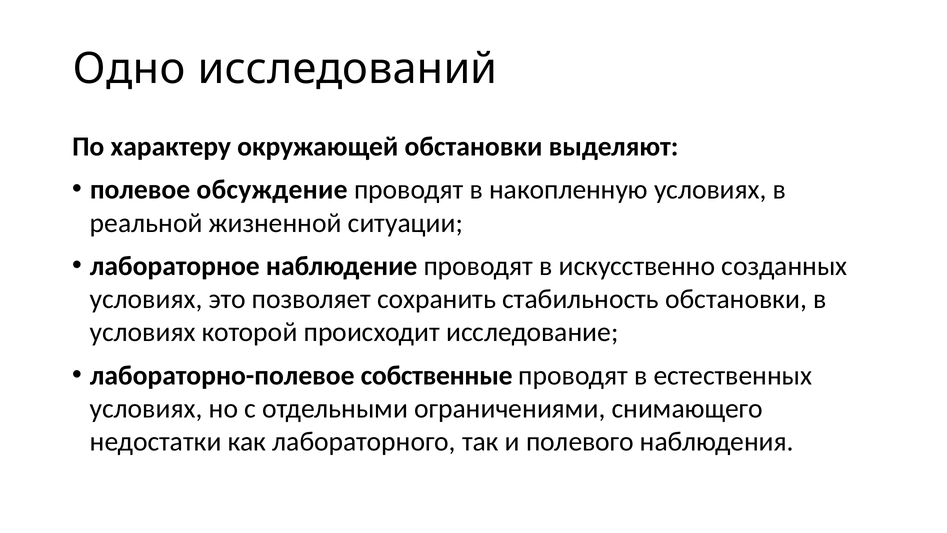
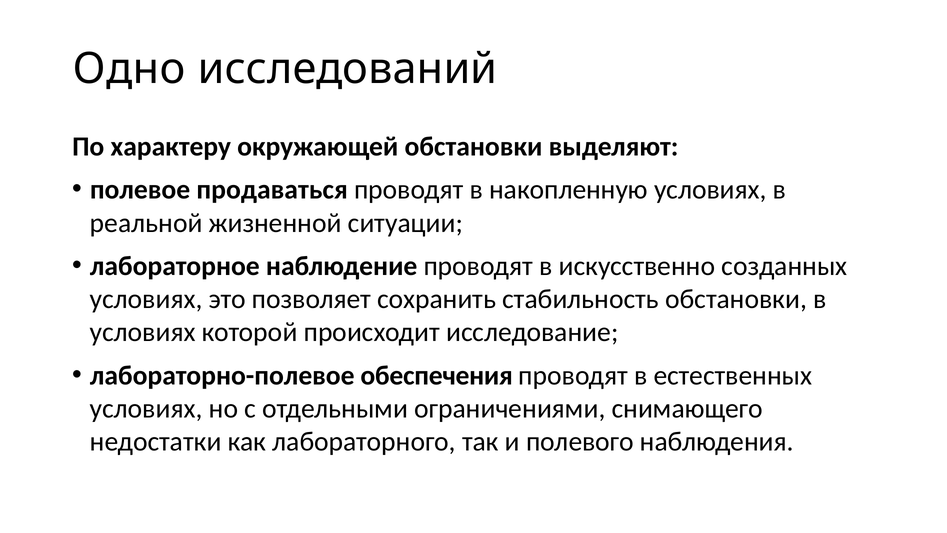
обсуждение: обсуждение -> продаваться (272, 190)
собственные: собственные -> обеспечения (437, 375)
